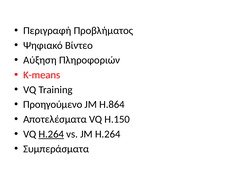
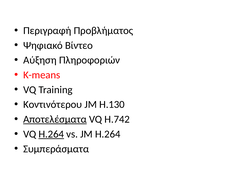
Προηγούμενο: Προηγούμενο -> Κοντινότερου (53, 105)
H.864: H.864 -> H.130 (112, 105)
Αποτελέσματα underline: none -> present (55, 120)
H.150: H.150 -> H.742 (117, 120)
